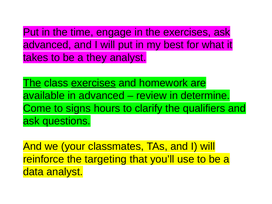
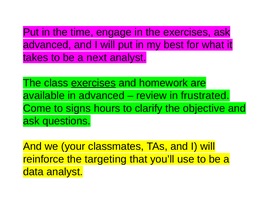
they: they -> next (97, 58)
The underline: present -> none (32, 83)
determine: determine -> frustrated (205, 96)
qualifiers: qualifiers -> objective (204, 108)
